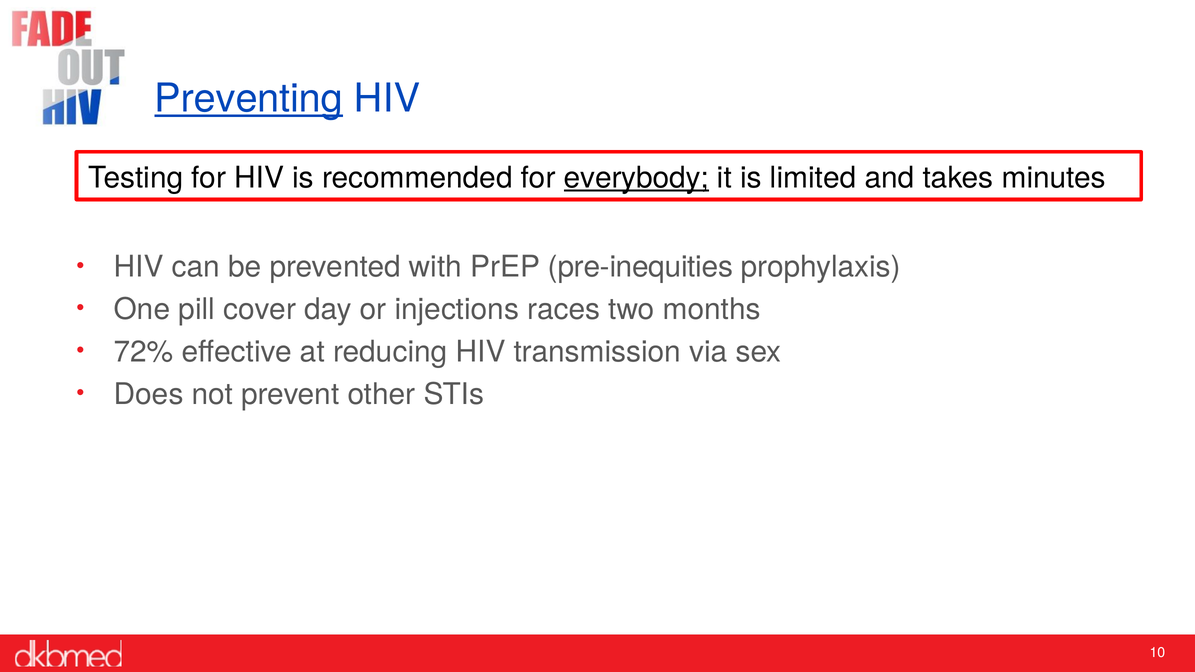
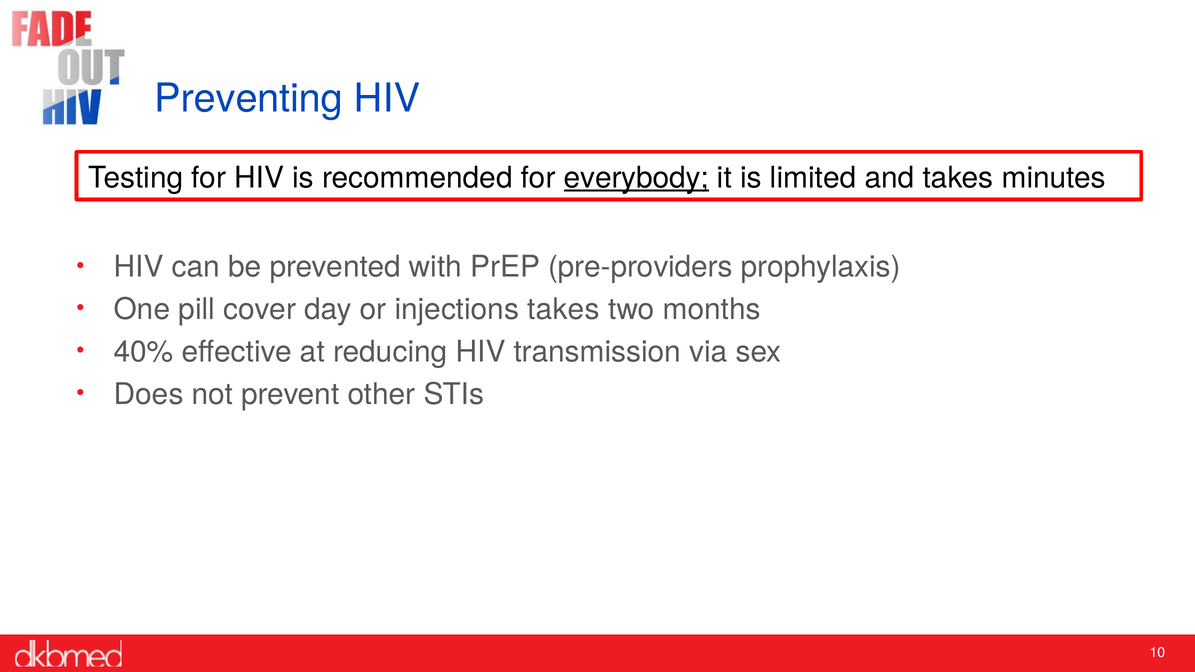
Preventing underline: present -> none (249, 99)
pre-inequities: pre-inequities -> pre-providers (640, 267)
injections races: races -> takes (564, 309)
72%: 72% -> 40% (144, 352)
